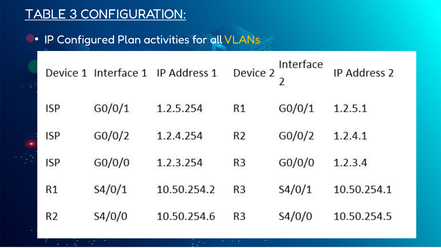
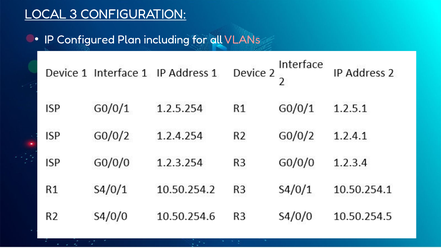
TABLE: TABLE -> LOCAL (45, 14)
activities: activities -> including (167, 40)
VLANs colour: yellow -> pink (242, 40)
